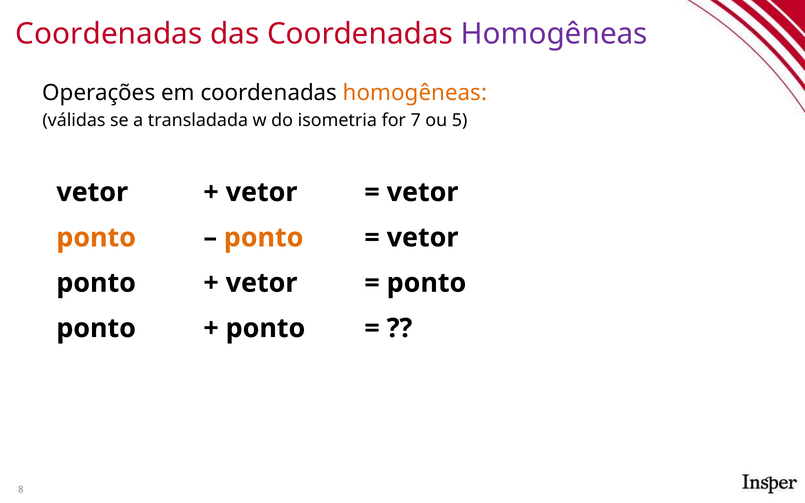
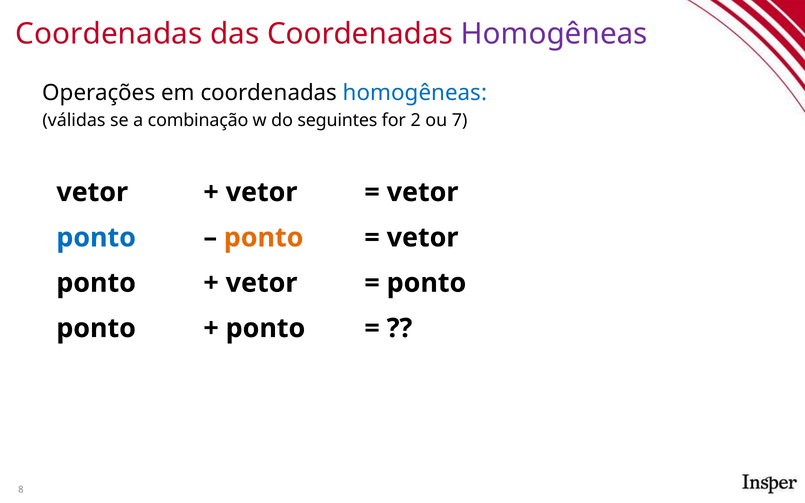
homogêneas colour: orange -> blue (415, 93)
transladada: transladada -> combinação (198, 120)
isometria: isometria -> seguintes (337, 120)
7: 7 -> 2 (416, 120)
5: 5 -> 7 (460, 120)
ponto colour: orange -> blue (96, 238)
